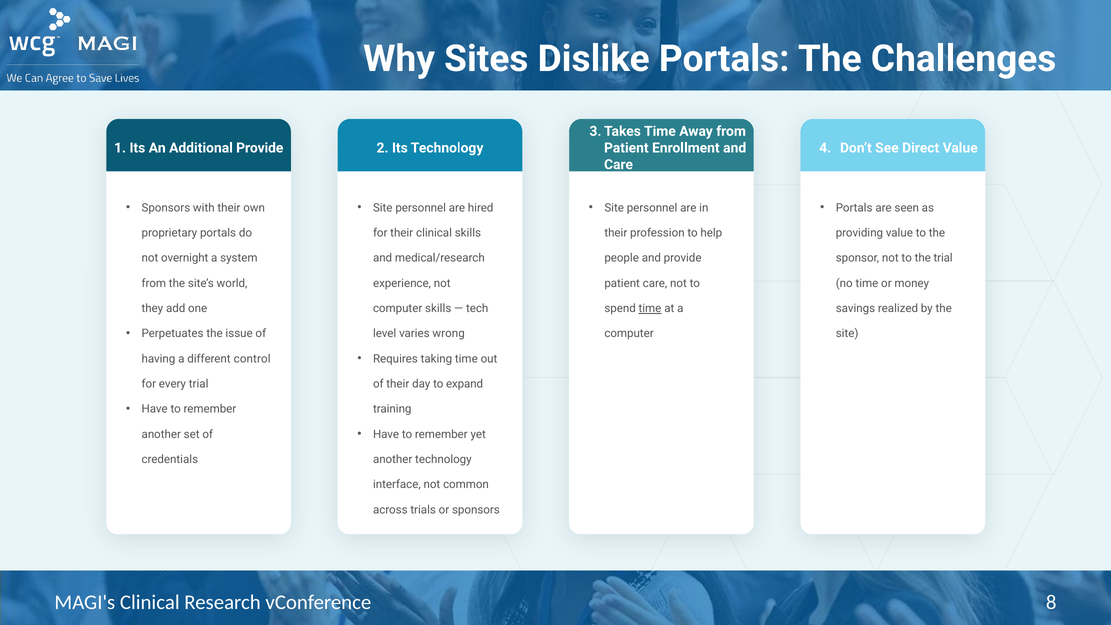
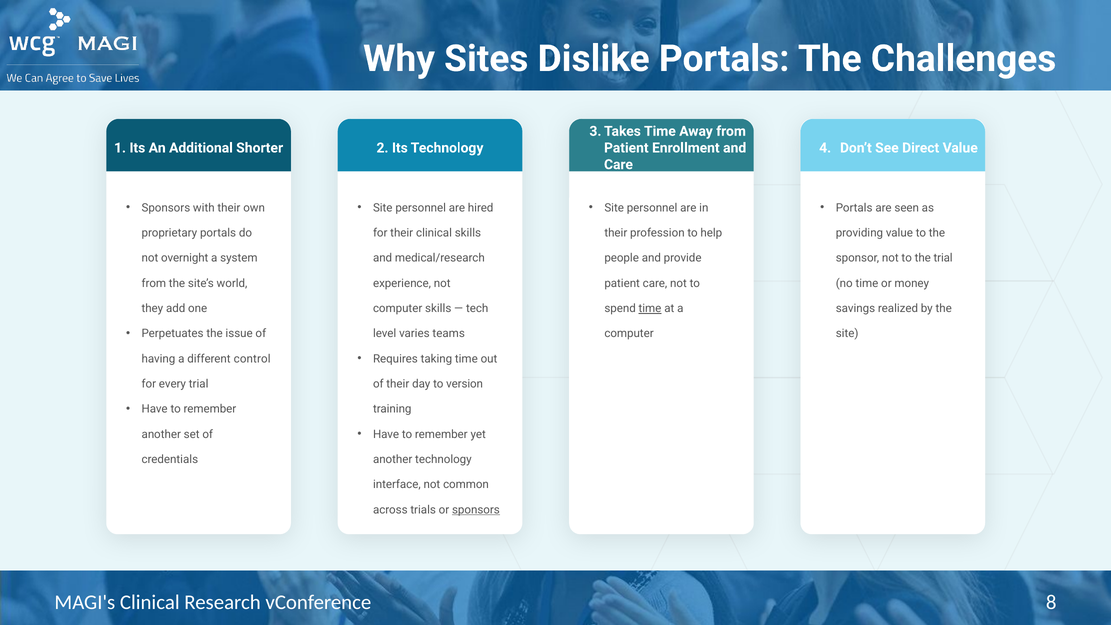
Additional Provide: Provide -> Shorter (260, 148)
wrong: wrong -> teams (449, 334)
expand: expand -> version (465, 384)
sponsors underline: none -> present (476, 510)
